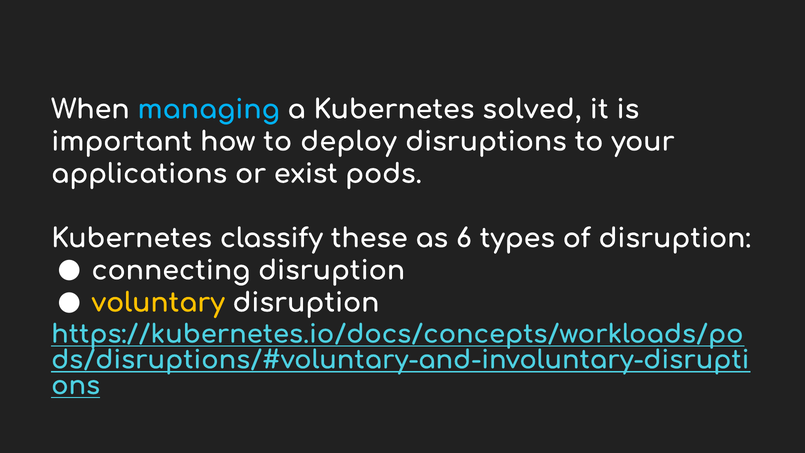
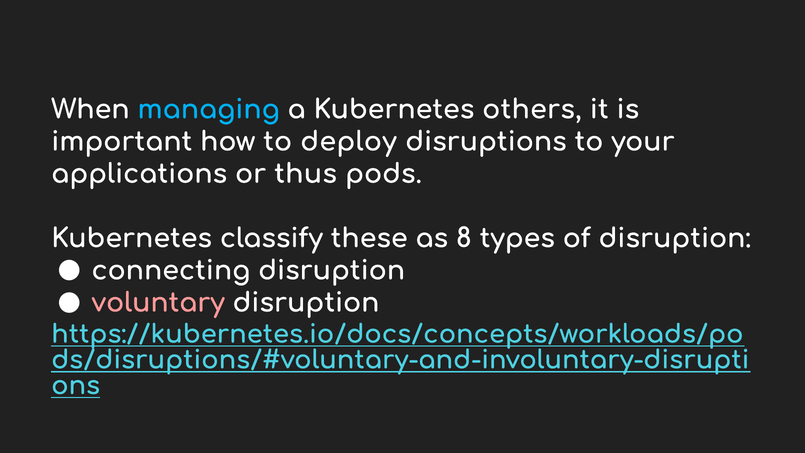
solved: solved -> others (532, 110)
exist: exist -> thus (306, 174)
6: 6 -> 8 (464, 238)
voluntary colour: yellow -> pink (158, 303)
